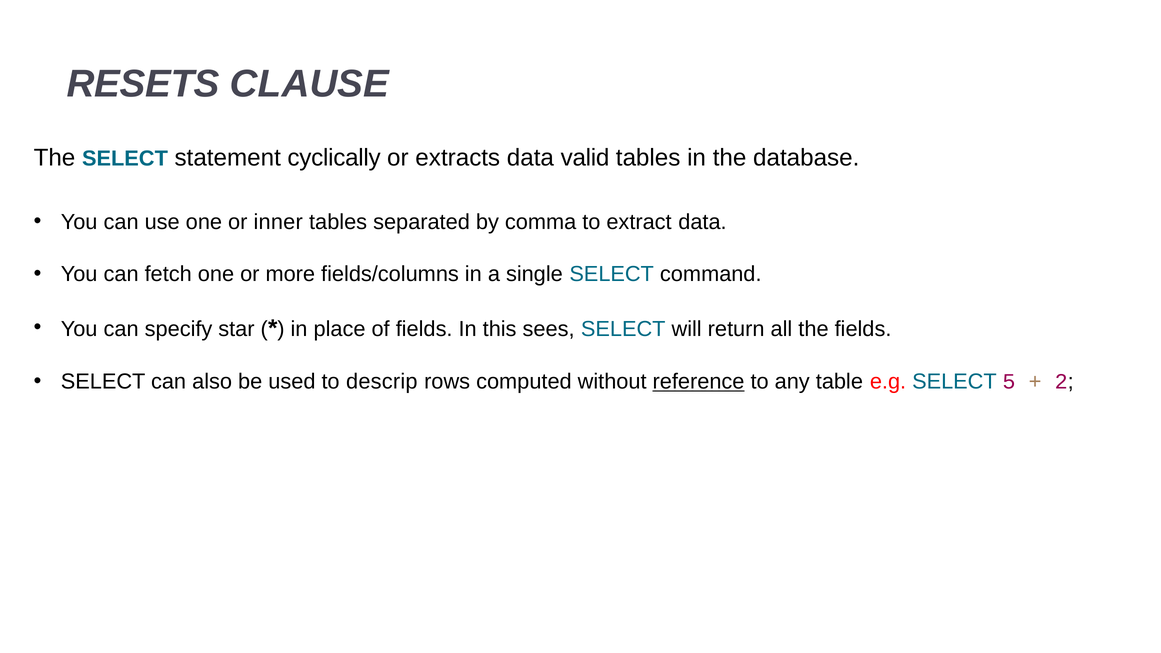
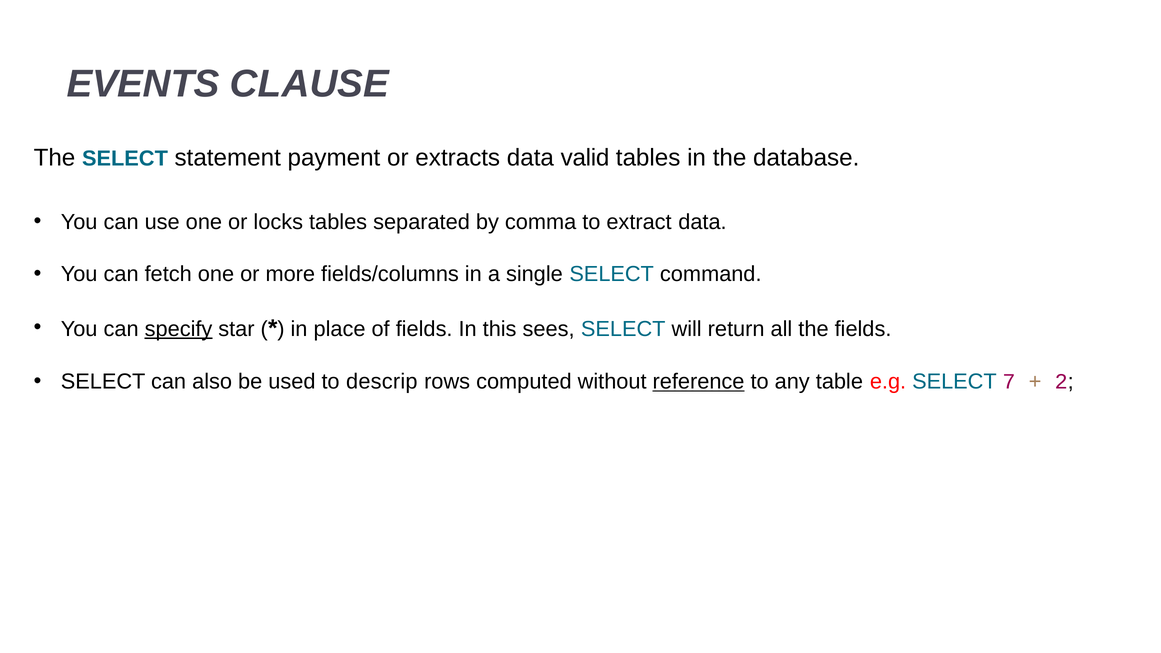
RESETS: RESETS -> EVENTS (143, 84)
cyclically: cyclically -> payment (334, 158)
inner: inner -> locks (278, 222)
specify underline: none -> present (179, 329)
5: 5 -> 7 (1009, 382)
